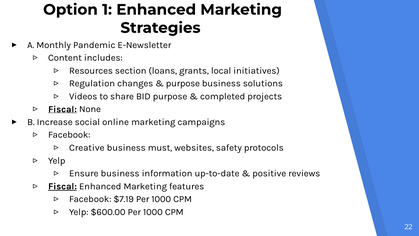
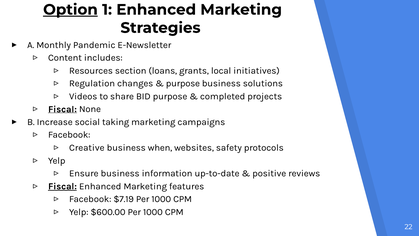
Option underline: none -> present (70, 10)
online: online -> taking (116, 122)
must: must -> when (160, 148)
